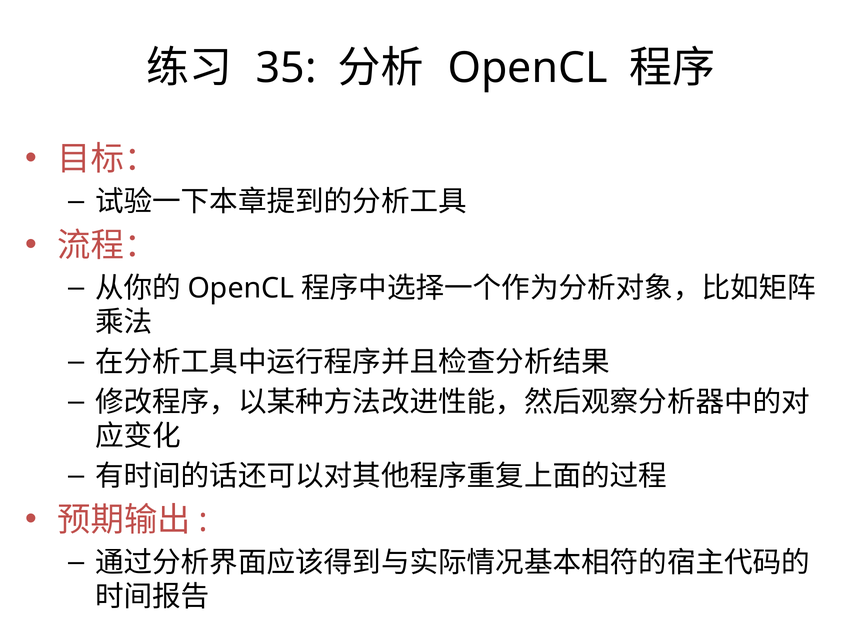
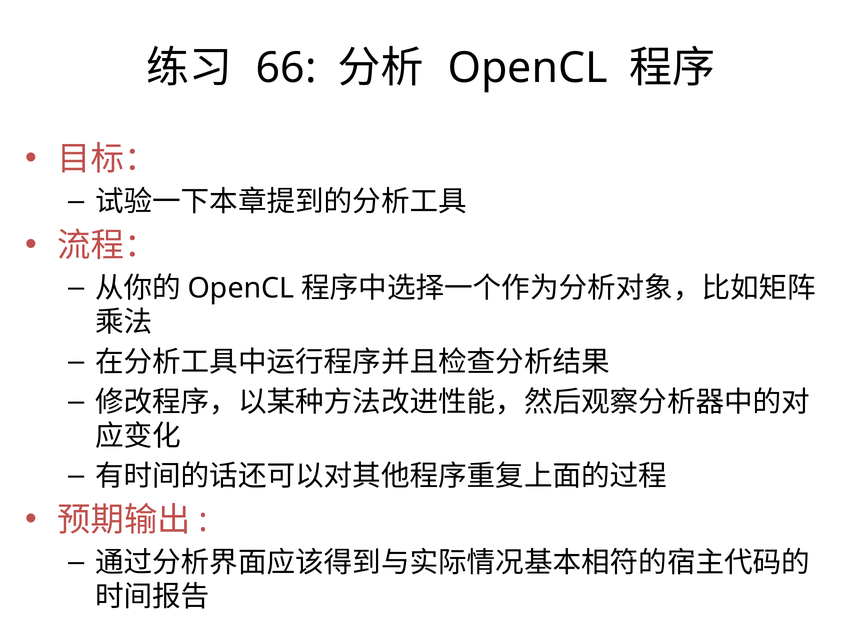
35: 35 -> 66 (286, 68)
